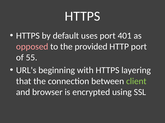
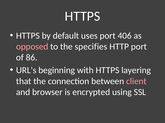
401: 401 -> 406 (125, 36)
provided: provided -> specifies (91, 47)
55: 55 -> 86 (32, 58)
client colour: light green -> pink (136, 82)
